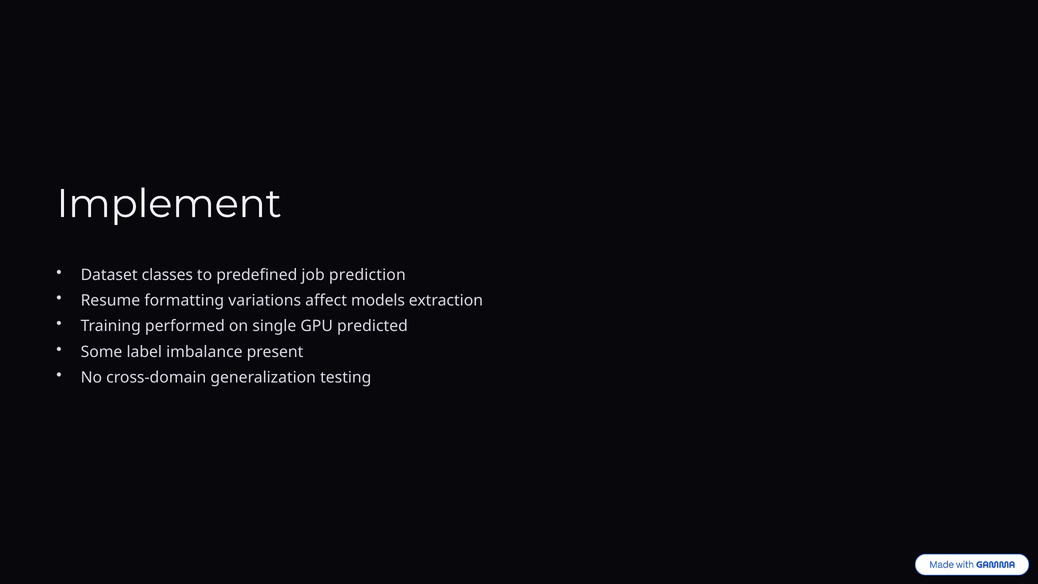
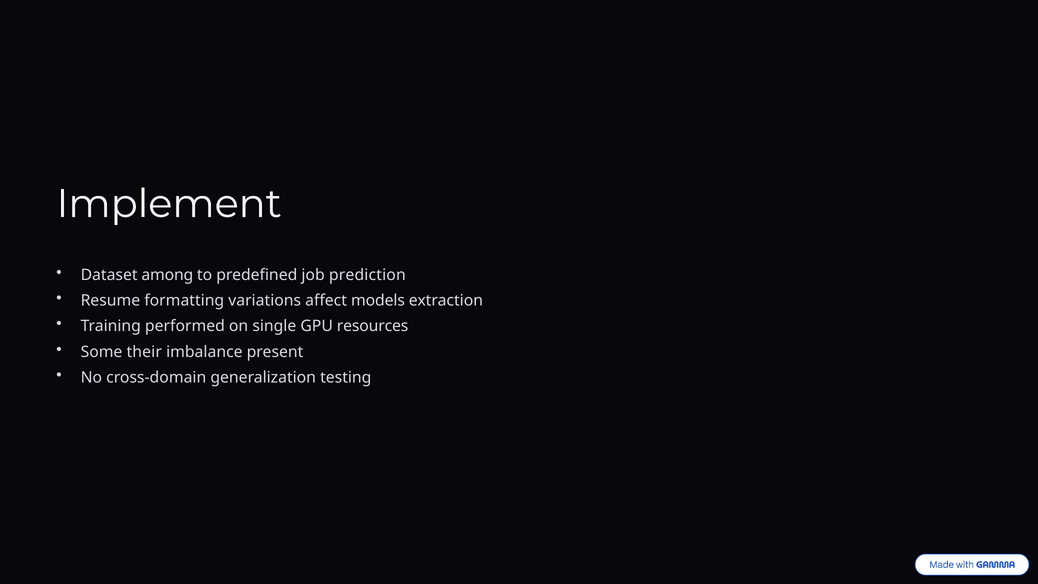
classes: classes -> among (167, 275)
predicted: predicted -> resources (373, 326)
label: label -> their (144, 352)
